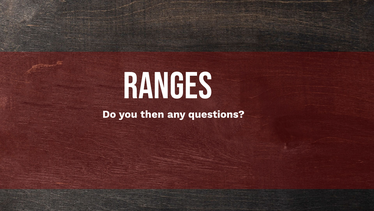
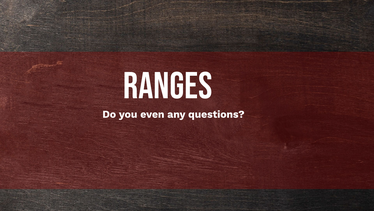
then: then -> even (152, 114)
